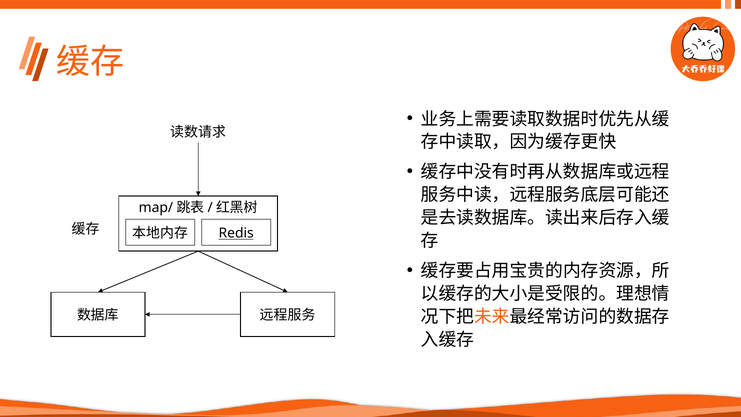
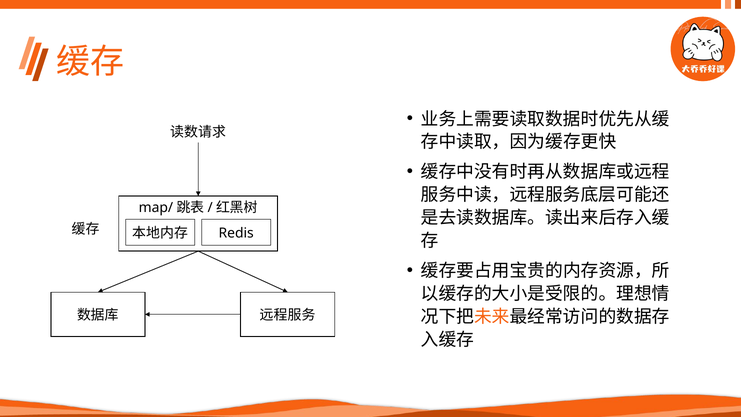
Redis underline: present -> none (236, 233)
